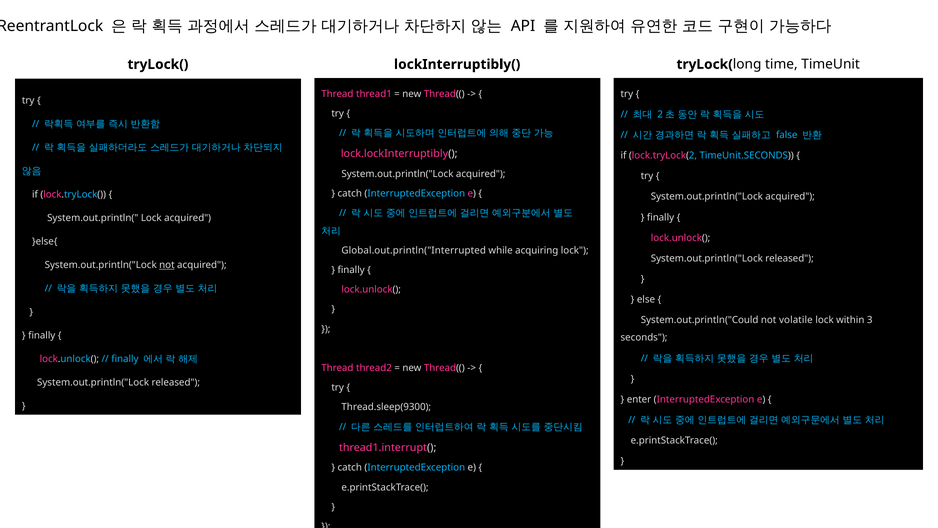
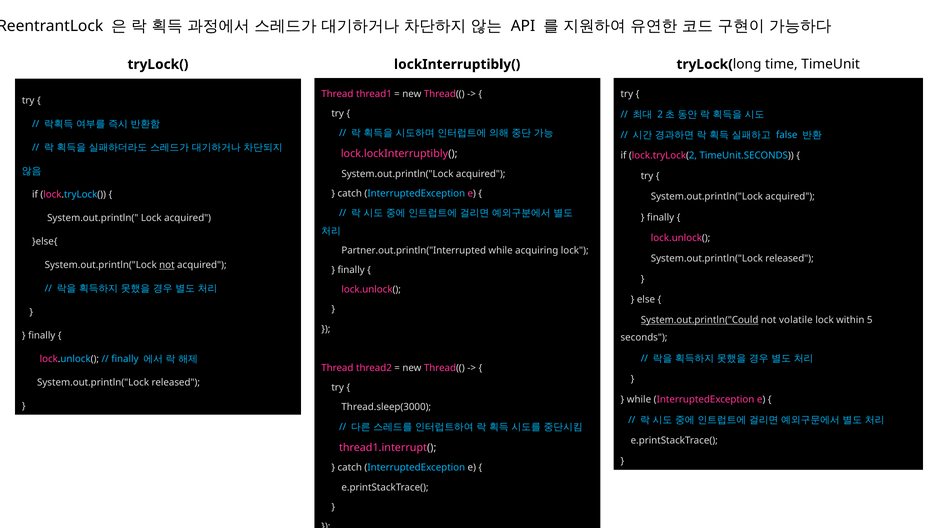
Global.out.println("Interrupted: Global.out.println("Interrupted -> Partner.out.println("Interrupted (414, 250)
System.out.println("Could underline: none -> present (700, 320)
3: 3 -> 5 (870, 320)
enter: enter -> while (639, 399)
Thread.sleep(9300: Thread.sleep(9300 -> Thread.sleep(3000 (386, 407)
